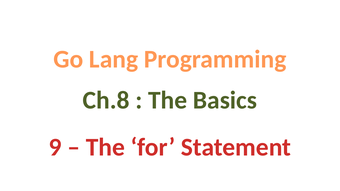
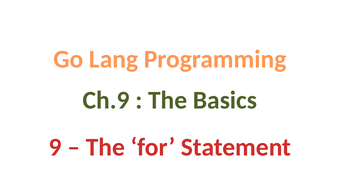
Ch.8: Ch.8 -> Ch.9 (106, 100)
